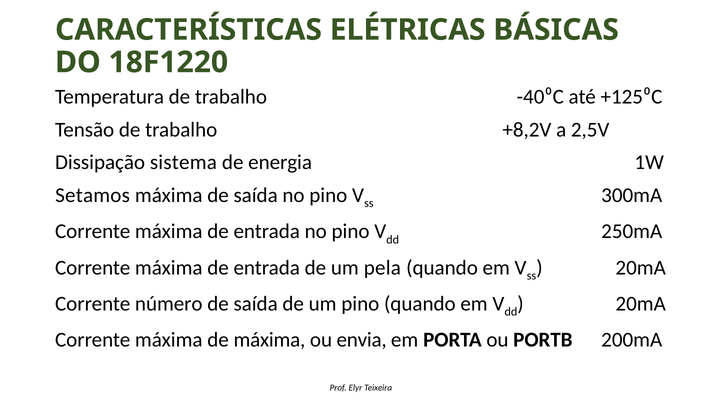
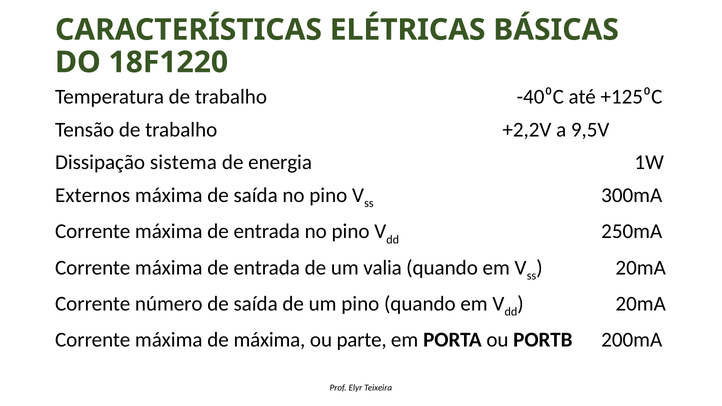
+8,2V: +8,2V -> +2,2V (527, 130)
2,5V: 2,5V -> 9,5V (590, 130)
Setamos: Setamos -> Externos (93, 195)
pela: pela -> valia (383, 268)
envia: envia -> parte (362, 340)
